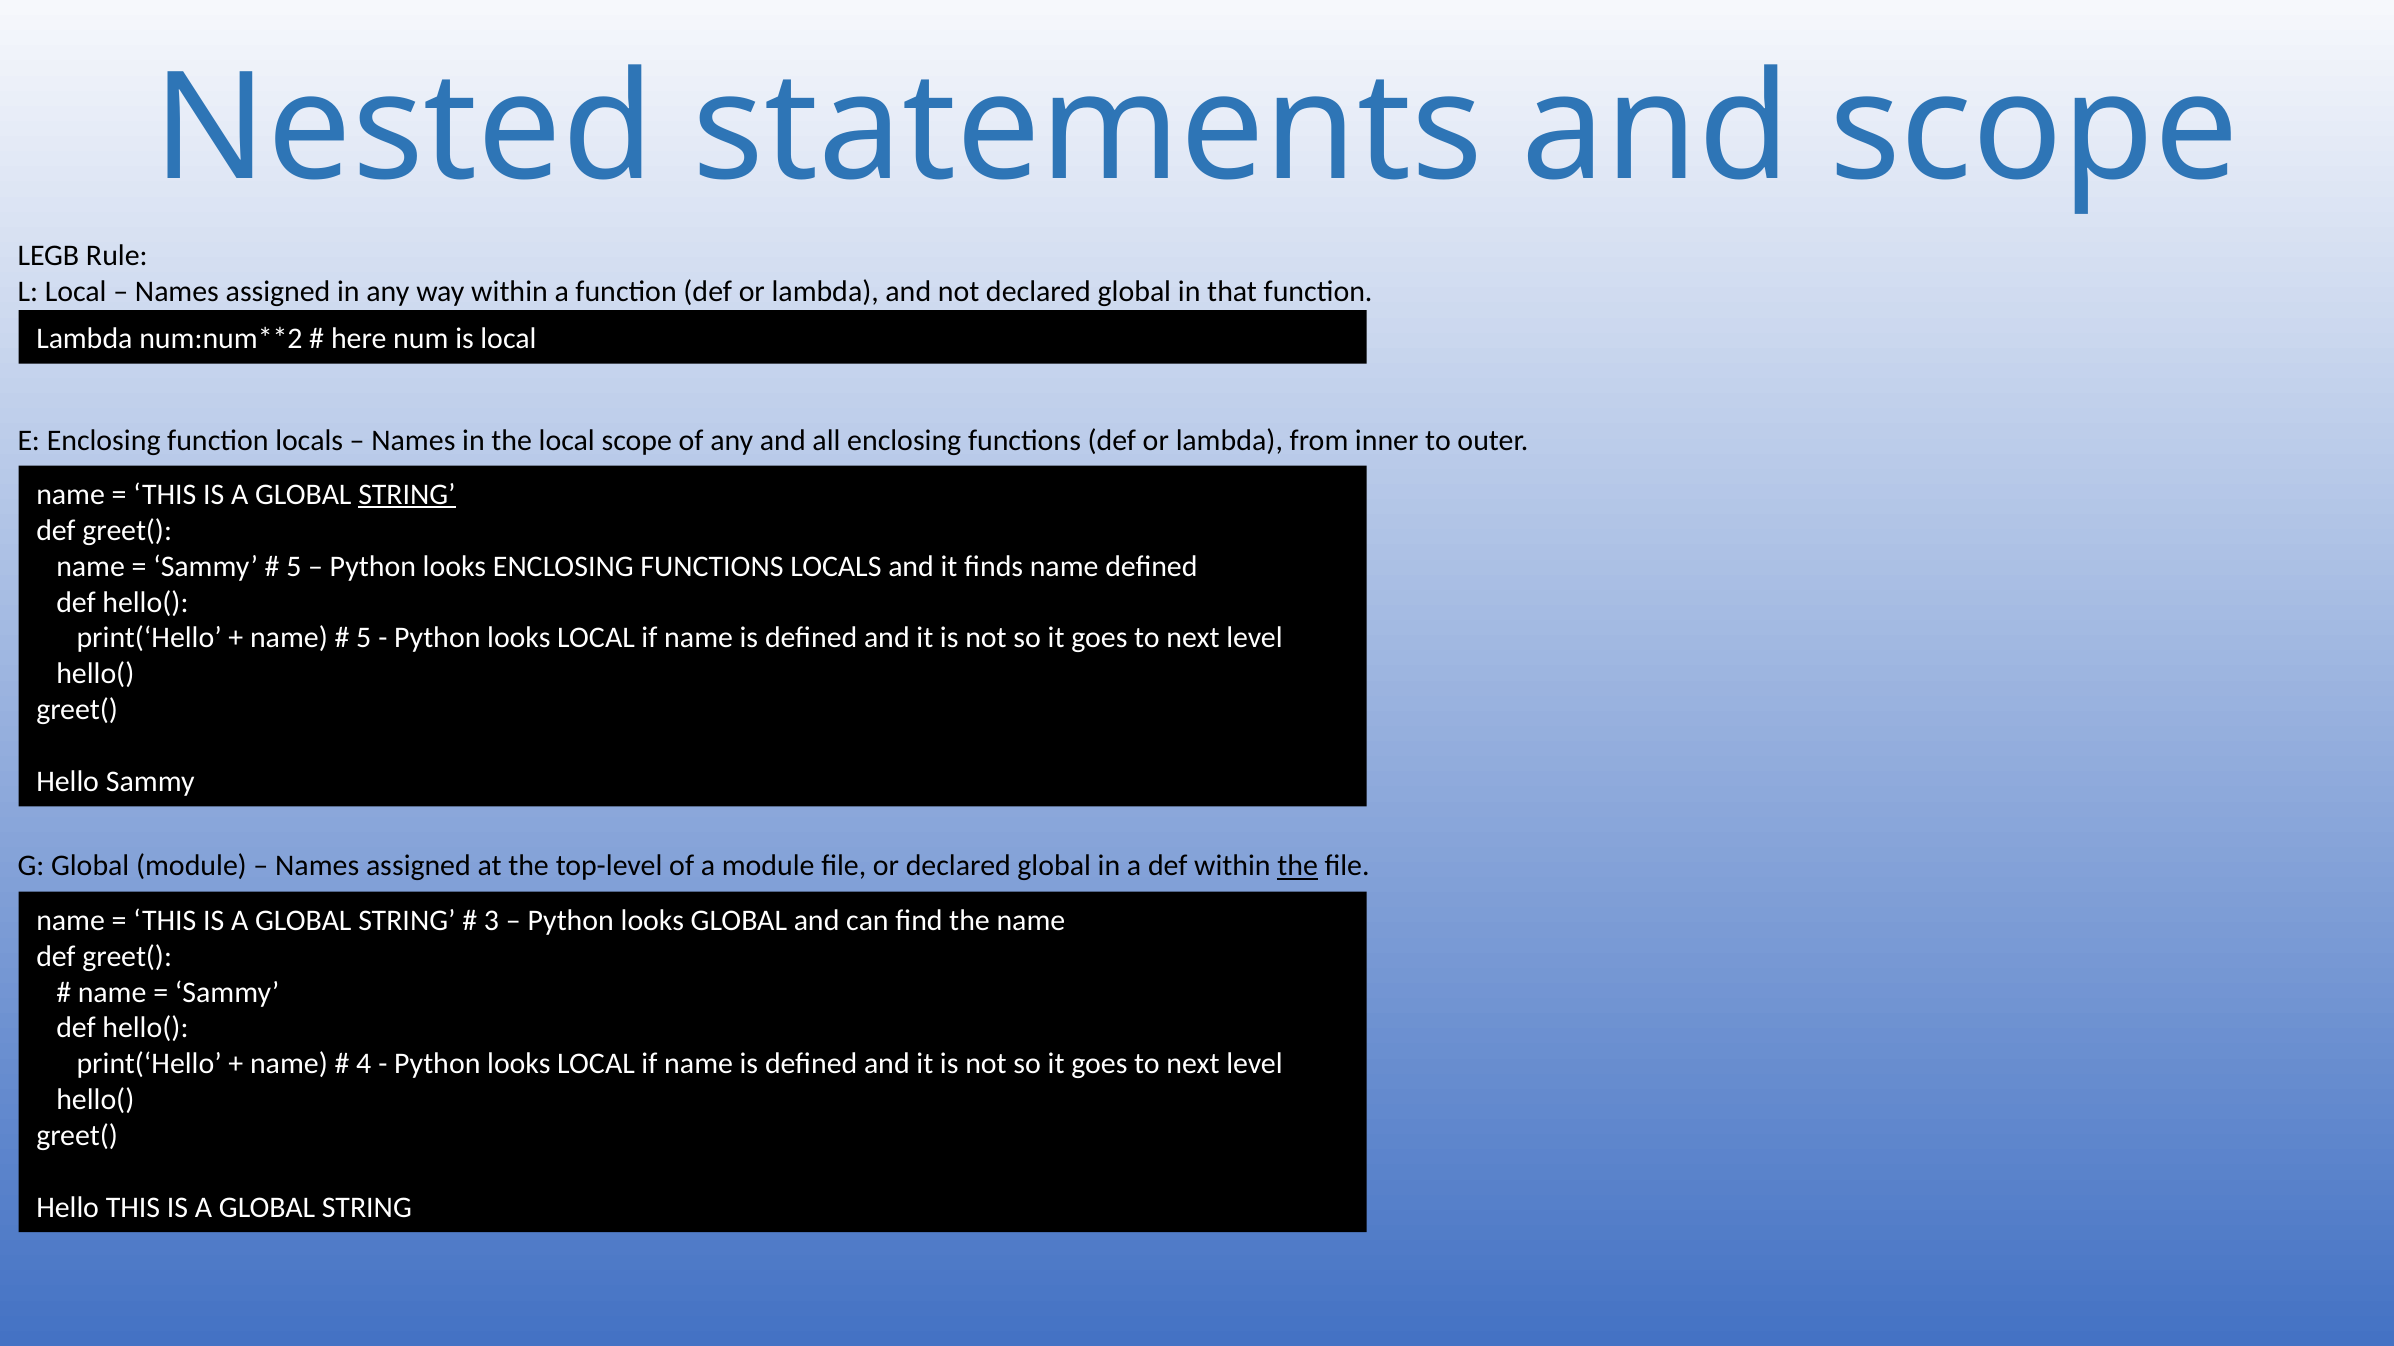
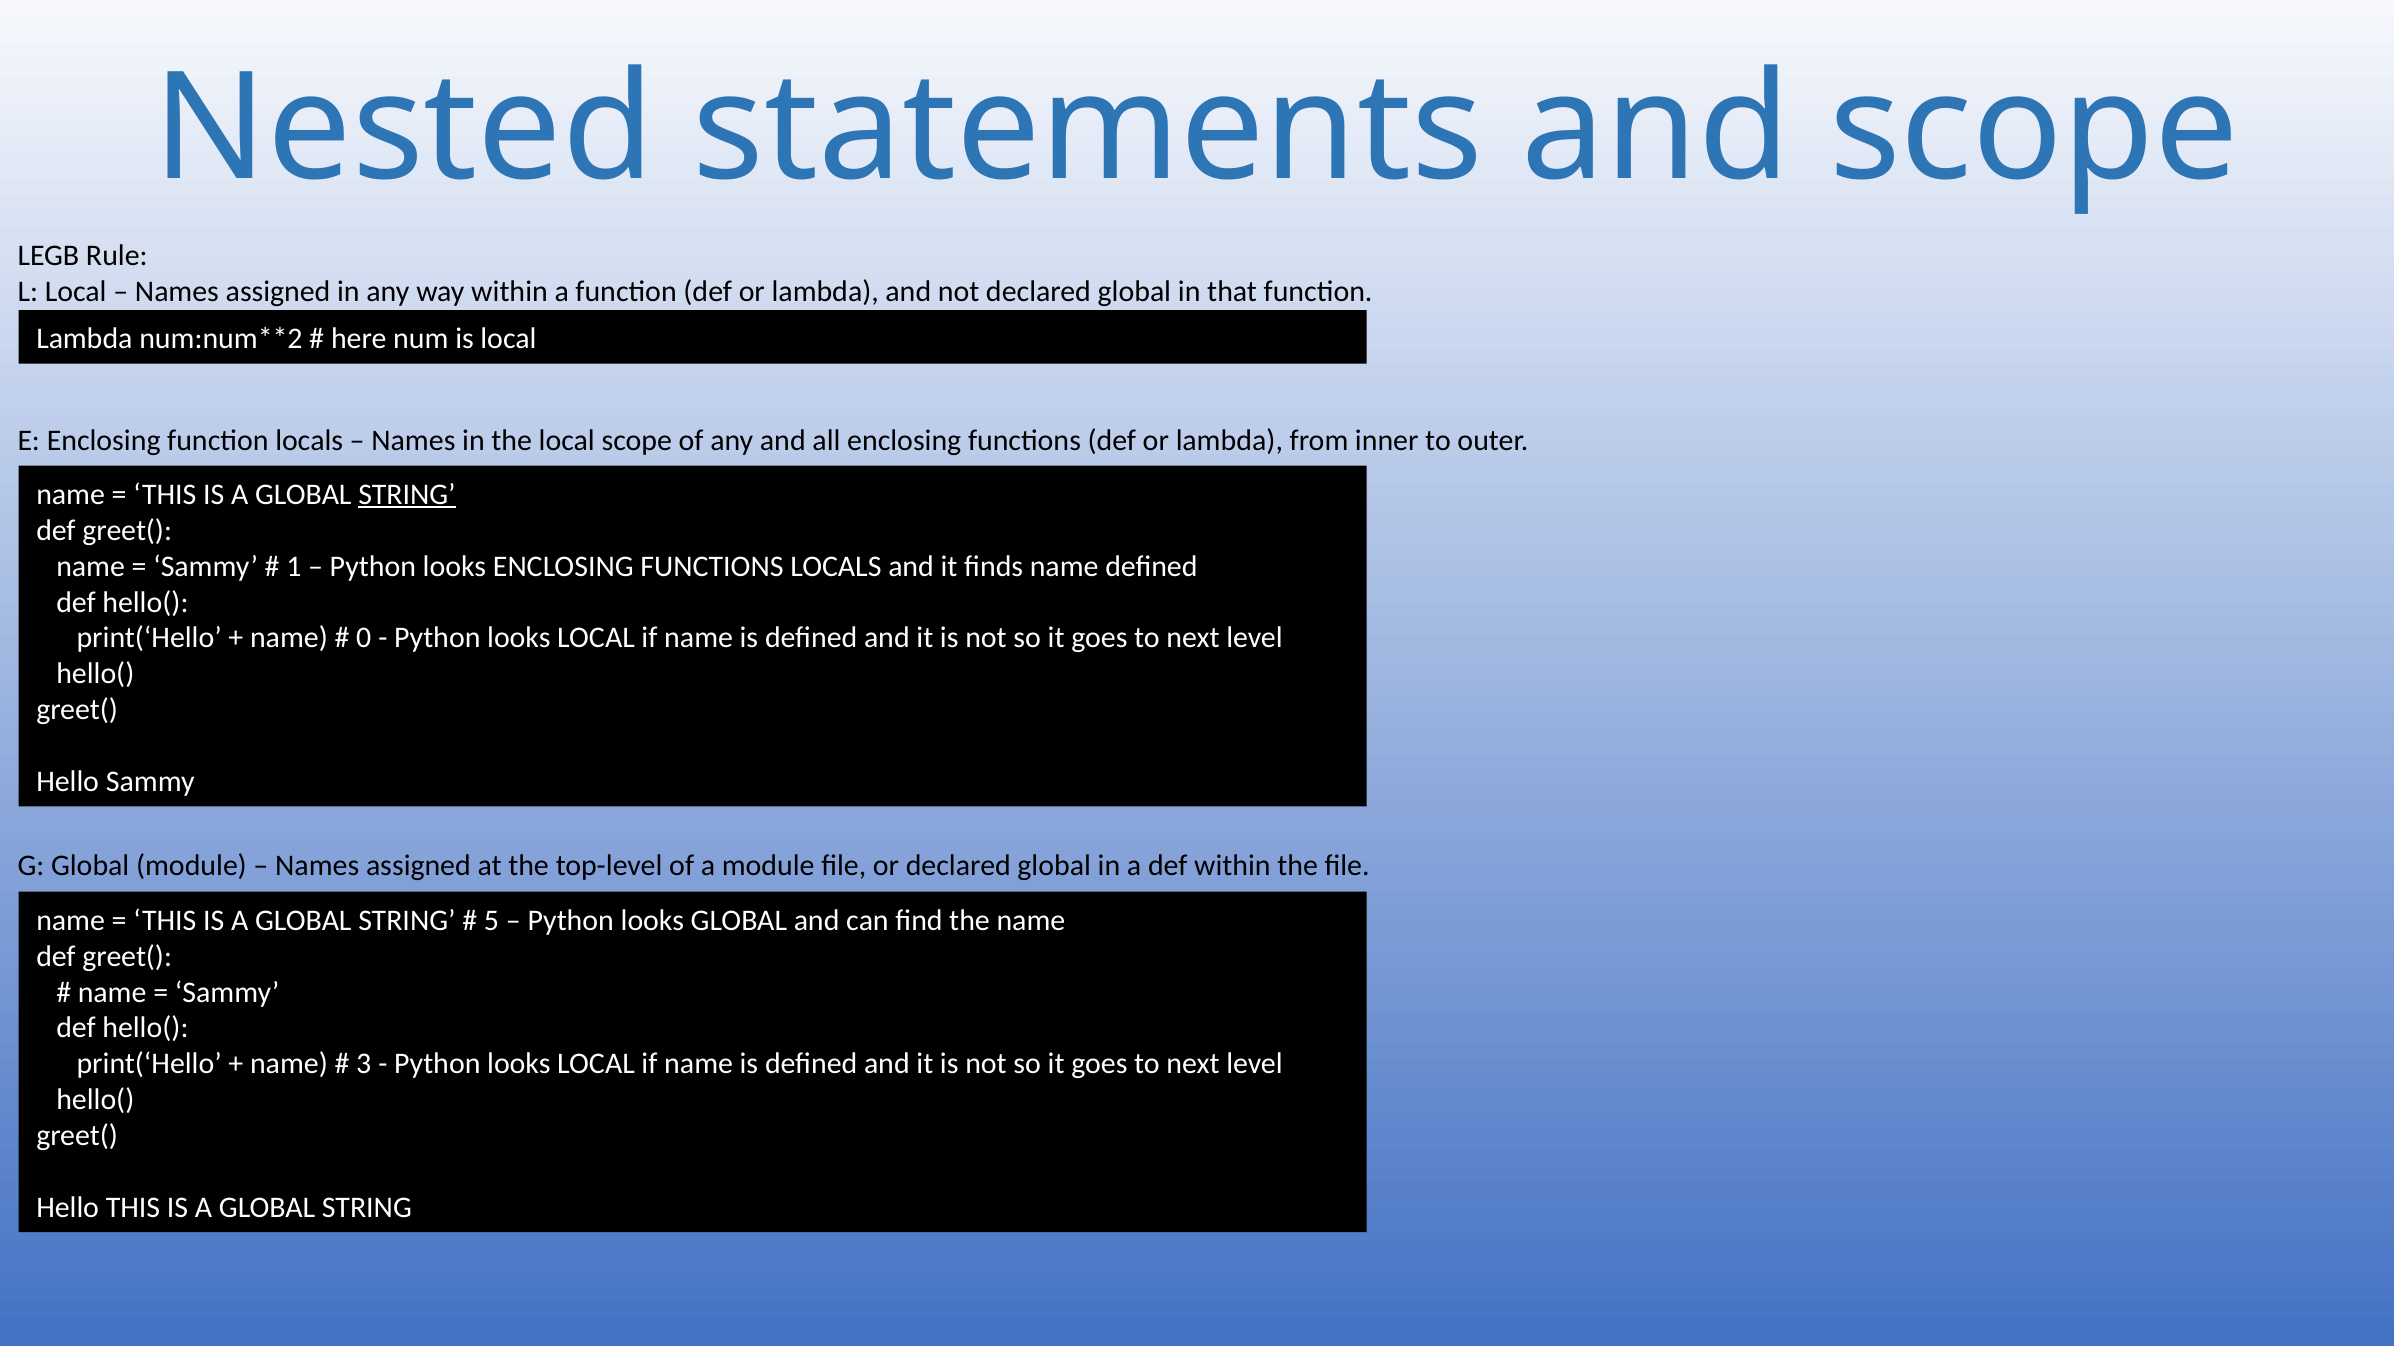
5: 5 -> 1 (294, 567)
5: 5 -> 0 (364, 638)
the underline: present -> none (1298, 866)
3: 3 -> 5 (492, 921)
4: 4 -> 3 (364, 1064)
